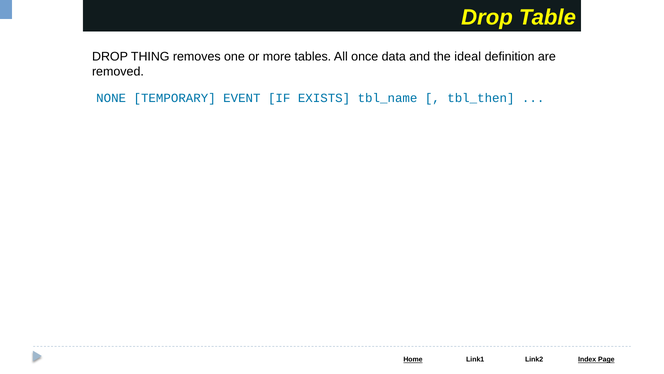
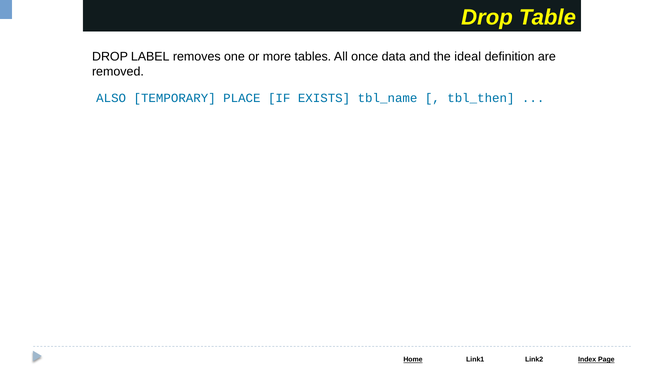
THING: THING -> LABEL (150, 56)
NONE: NONE -> ALSO (111, 98)
EVENT: EVENT -> PLACE (242, 98)
